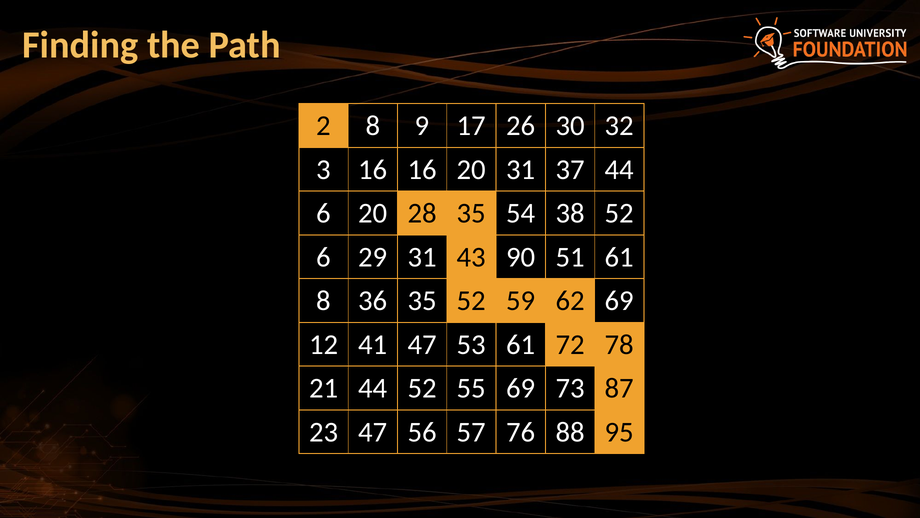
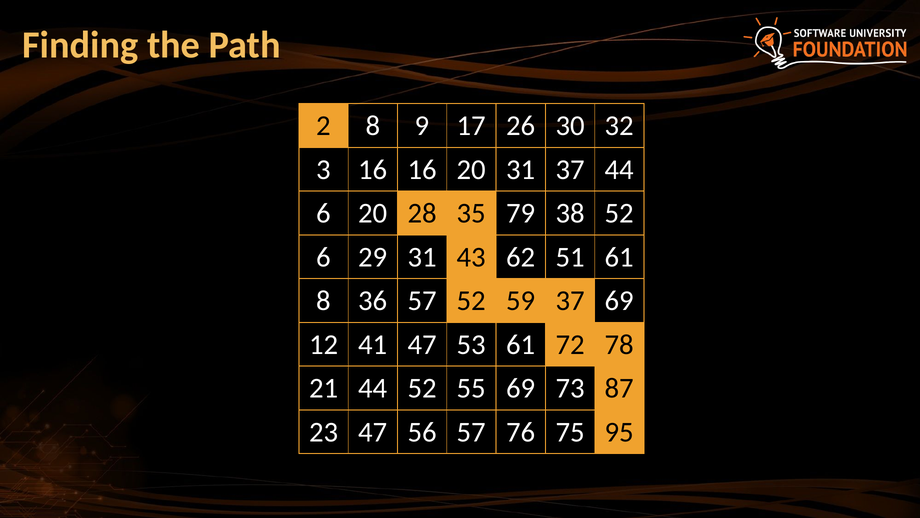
54: 54 -> 79 (521, 213)
90: 90 -> 62 (521, 257)
36 35: 35 -> 57 (422, 301)
59 62: 62 -> 37 (570, 301)
88: 88 -> 75 (570, 432)
